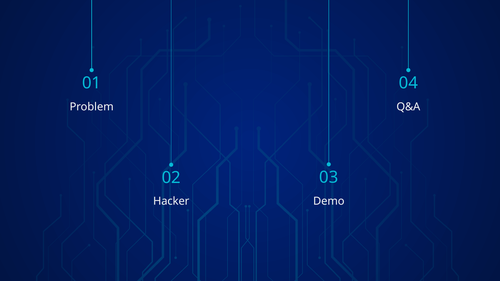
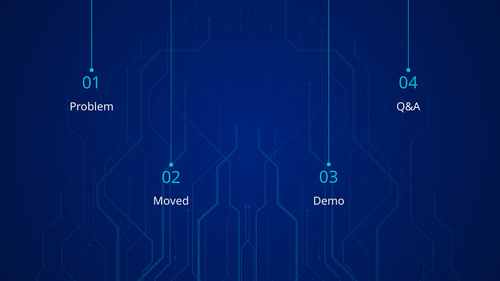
Hacker: Hacker -> Moved (171, 201)
